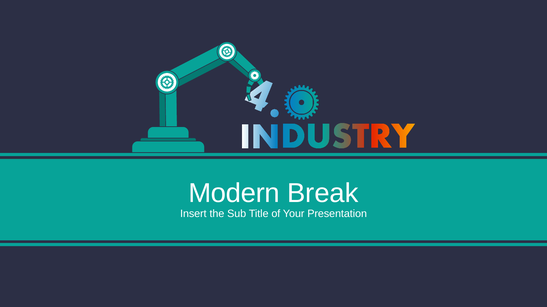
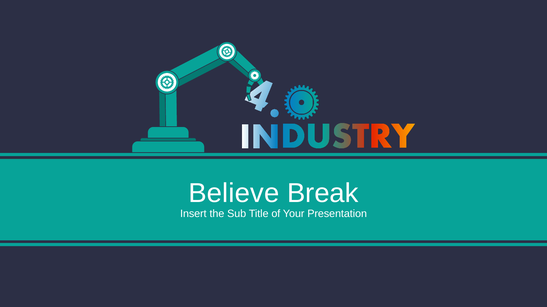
Modern: Modern -> Believe (234, 194)
